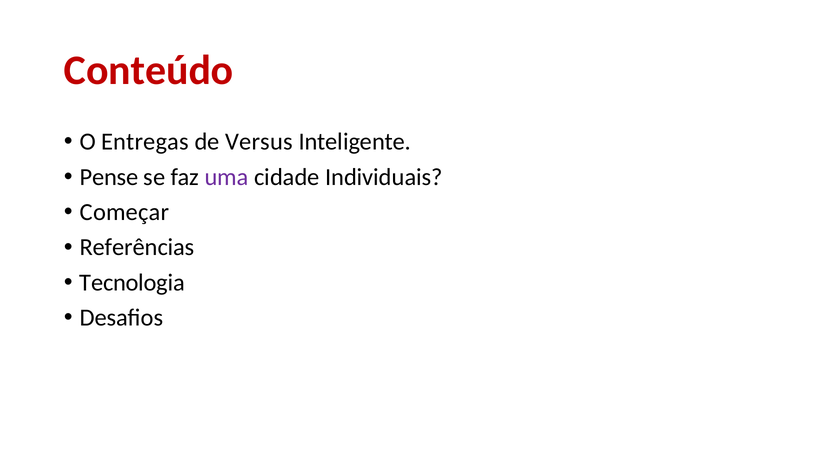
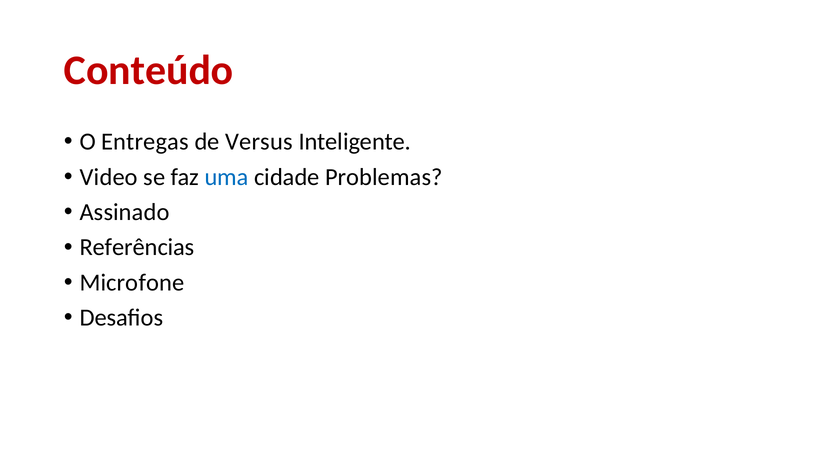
Pense: Pense -> Video (109, 177)
uma colour: purple -> blue (227, 177)
Individuais: Individuais -> Problemas (384, 177)
Começar: Começar -> Assinado (125, 212)
Tecnologia: Tecnologia -> Microfone (132, 283)
